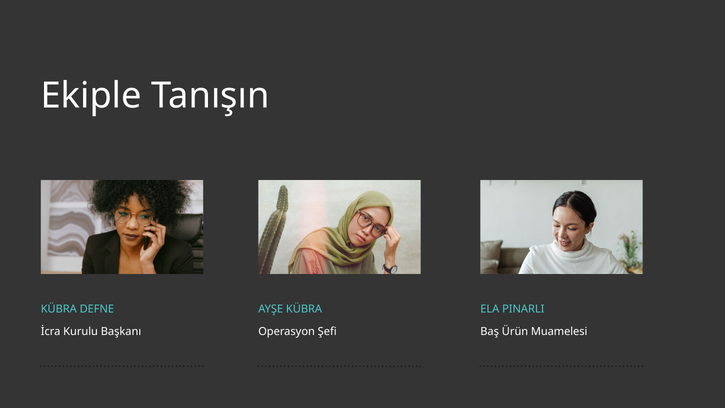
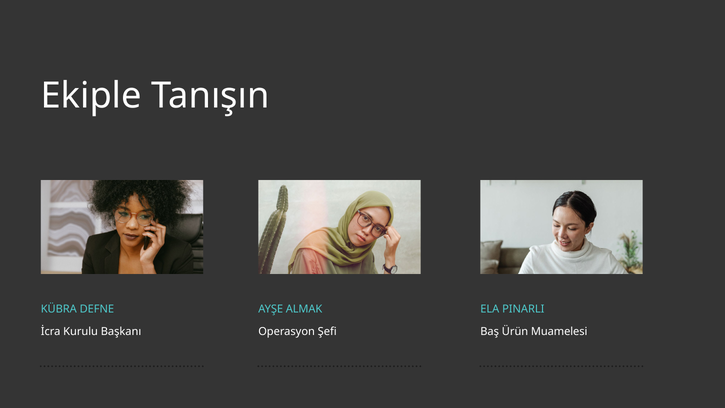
AYŞE KÜBRA: KÜBRA -> ALMAK (304, 309)
